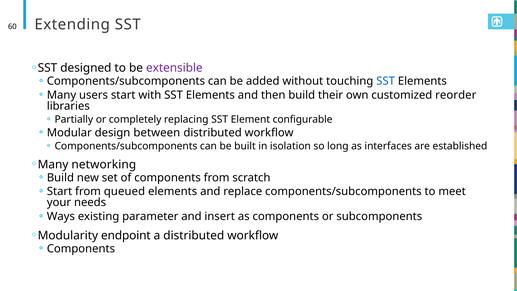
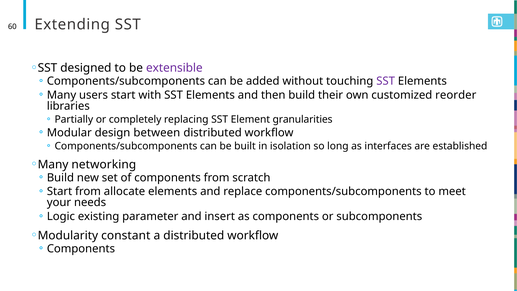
SST colour: blue -> purple (386, 81)
configurable: configurable -> granularities (303, 119)
queued: queued -> allocate (125, 191)
Ways: Ways -> Logic (61, 216)
endpoint: endpoint -> constant (126, 235)
